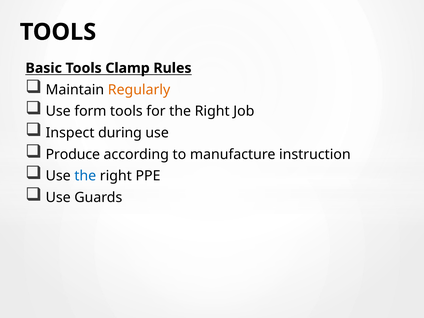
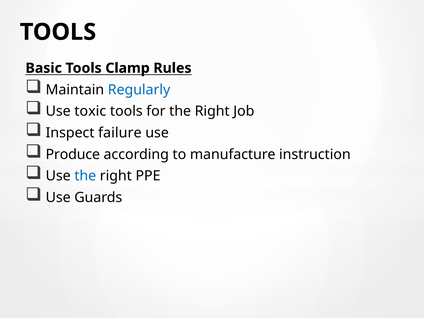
Regularly colour: orange -> blue (139, 90)
form: form -> toxic (90, 111)
during: during -> failure (120, 133)
